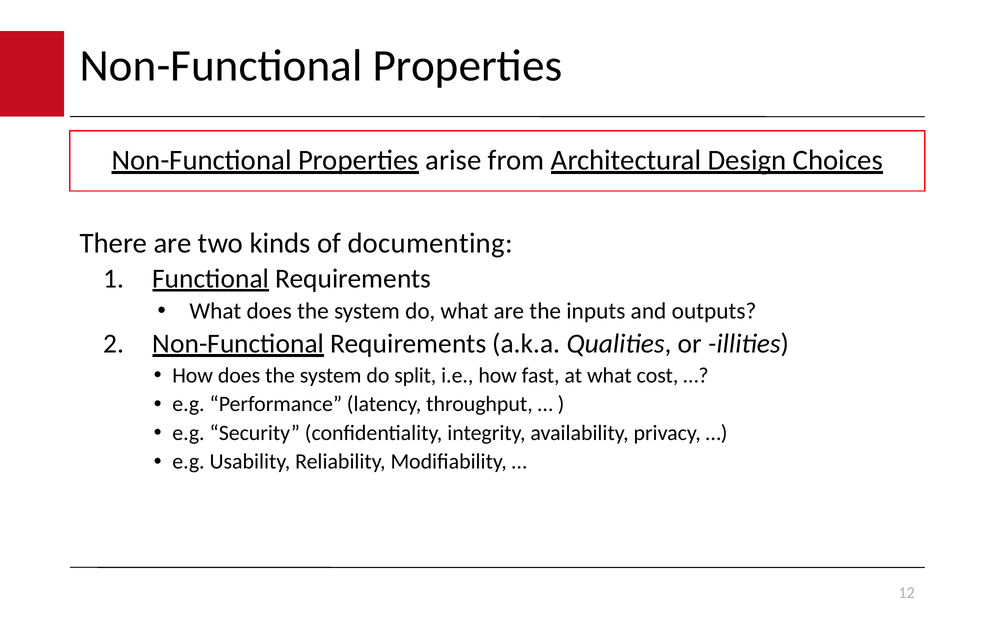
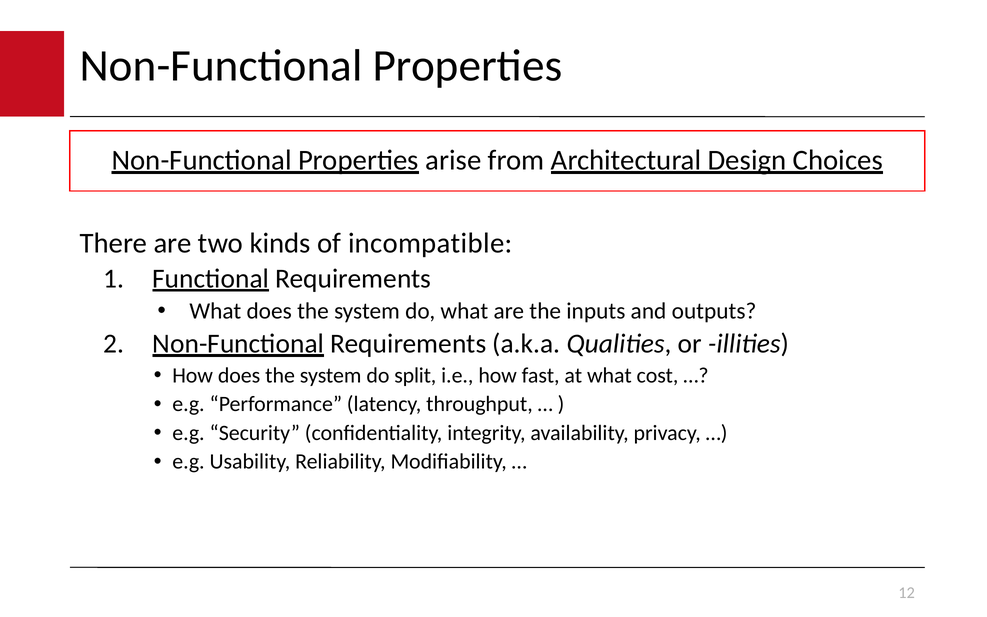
documenting: documenting -> incompatible (430, 243)
